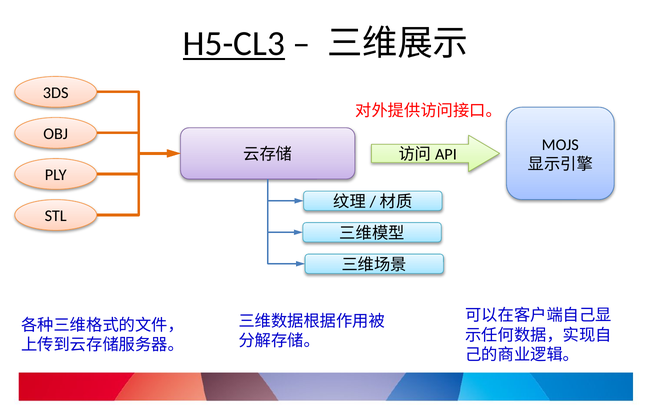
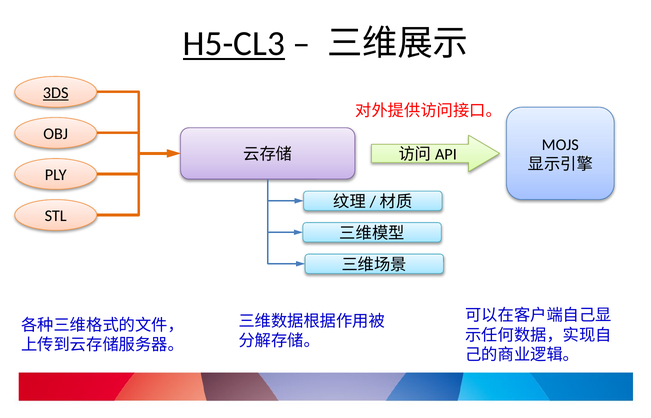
3DS underline: none -> present (56, 93)
